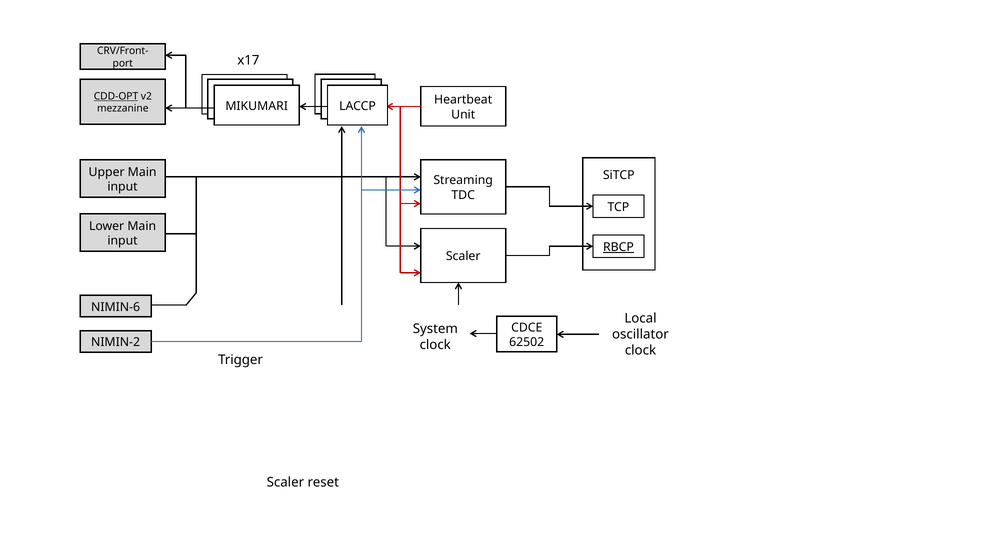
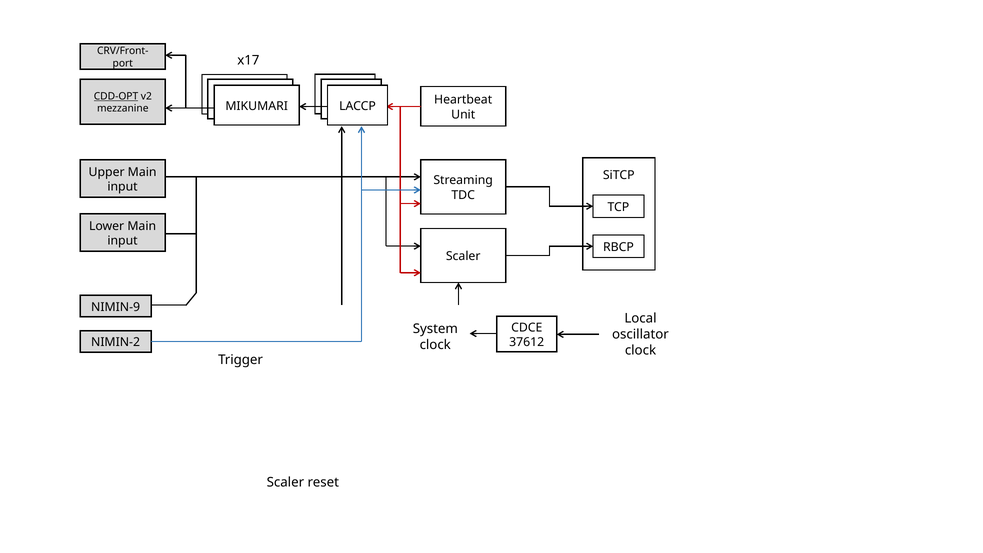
RBCP underline: present -> none (618, 247)
NIMIN-6: NIMIN-6 -> NIMIN-9 (116, 307)
62502: 62502 -> 37612 (527, 342)
